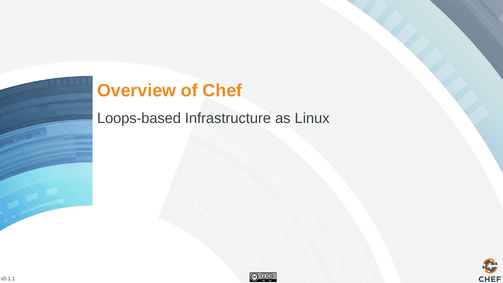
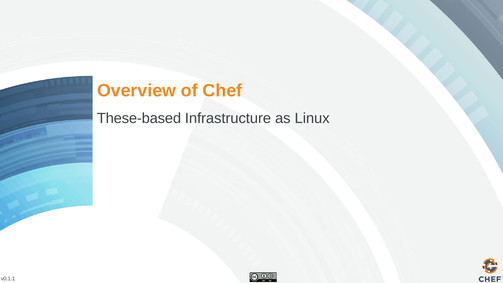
Loops-based: Loops-based -> These-based (139, 118)
